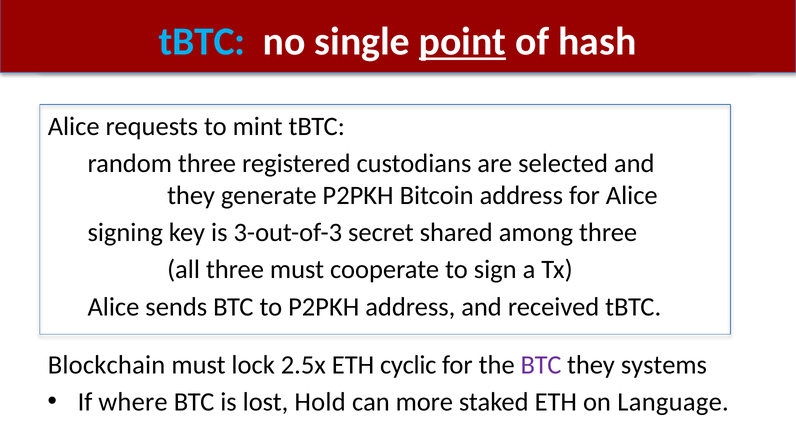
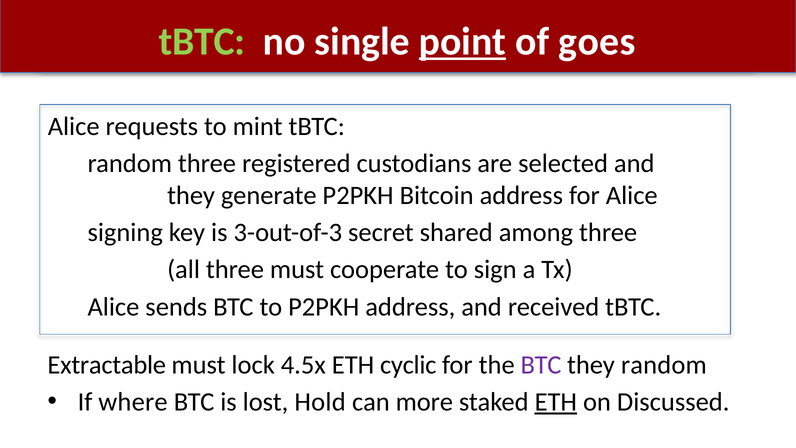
tBTC colour: light blue -> light green (202, 41)
hash: hash -> goes (597, 41)
Blockchain: Blockchain -> Extractable (107, 365)
2.5x: 2.5x -> 4.5x (303, 365)
they systems: systems -> random (664, 365)
ETH underline: none -> present (556, 402)
Language: Language -> Discussed (673, 402)
